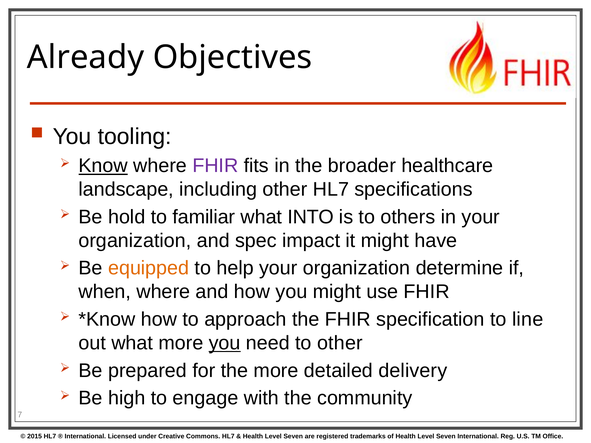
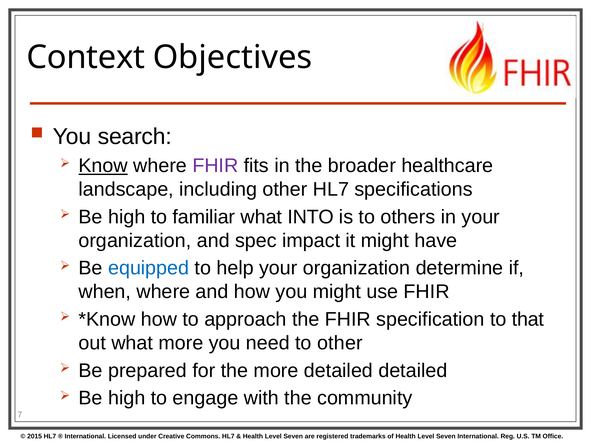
Already: Already -> Context (86, 57)
tooling: tooling -> search (135, 137)
hold: hold -> high (127, 217)
equipped colour: orange -> blue (149, 268)
line: line -> that (528, 320)
you underline: present -> none (225, 343)
detailed delivery: delivery -> detailed (413, 371)
